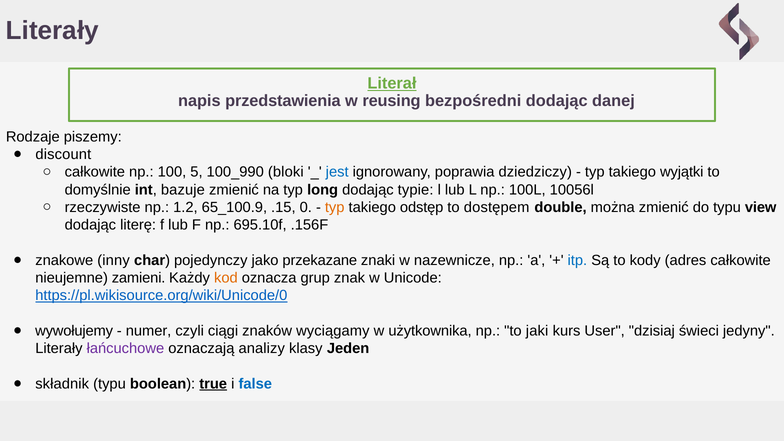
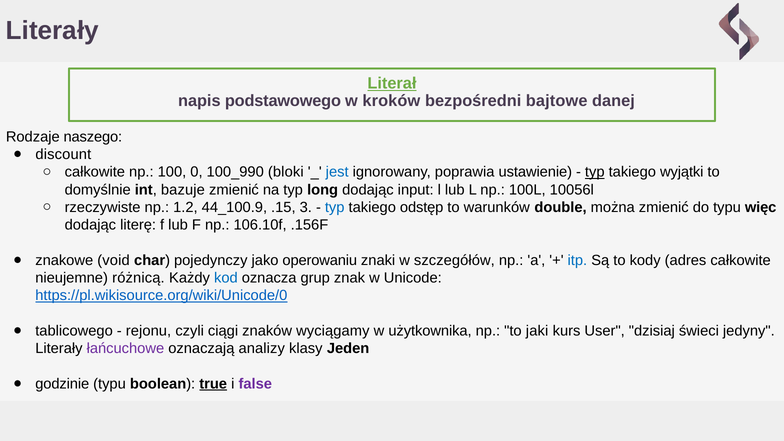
przedstawienia: przedstawienia -> podstawowego (283, 101)
reusing: reusing -> kroków (391, 101)
bezpośredni dodając: dodając -> bajtowe (557, 101)
piszemy: piszemy -> naszego (93, 137)
5: 5 -> 0 (196, 172)
dziedziczy: dziedziczy -> ustawienie (535, 172)
typ underline: none -> present (595, 172)
typie: typie -> input (416, 190)
65_100.9: 65_100.9 -> 44_100.9 (234, 207)
0: 0 -> 3 (306, 207)
typ colour: orange -> blue (335, 207)
dostępem: dostępem -> warunków (497, 207)
view: view -> więc (761, 207)
695.10f: 695.10f -> 106.10f (260, 225)
inny: inny -> void (114, 260)
przekazane: przekazane -> operowaniu (320, 260)
nazewnicze: nazewnicze -> szczegółów (454, 260)
zamieni: zamieni -> różnicą (138, 278)
kod colour: orange -> blue (226, 278)
wywołujemy: wywołujemy -> tablicowego (74, 331)
numer: numer -> rejonu (149, 331)
składnik: składnik -> godzinie (62, 384)
false colour: blue -> purple (255, 384)
